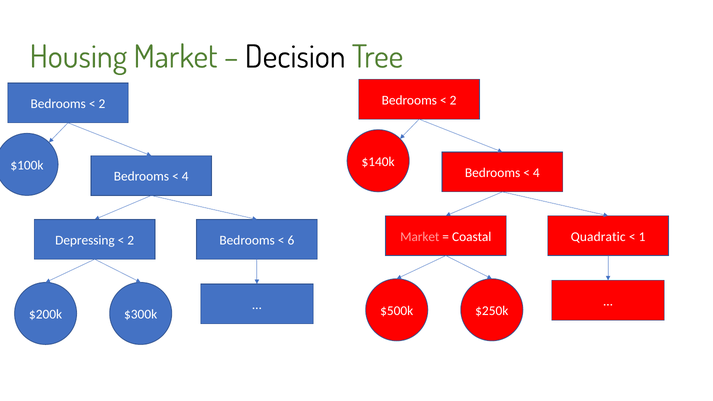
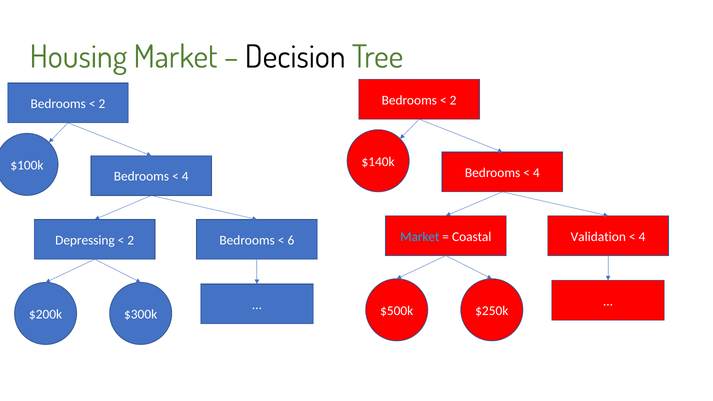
Market colour: pink -> light blue (420, 237)
Quadratic: Quadratic -> Validation (598, 237)
1: 1 -> 4 (642, 237)
